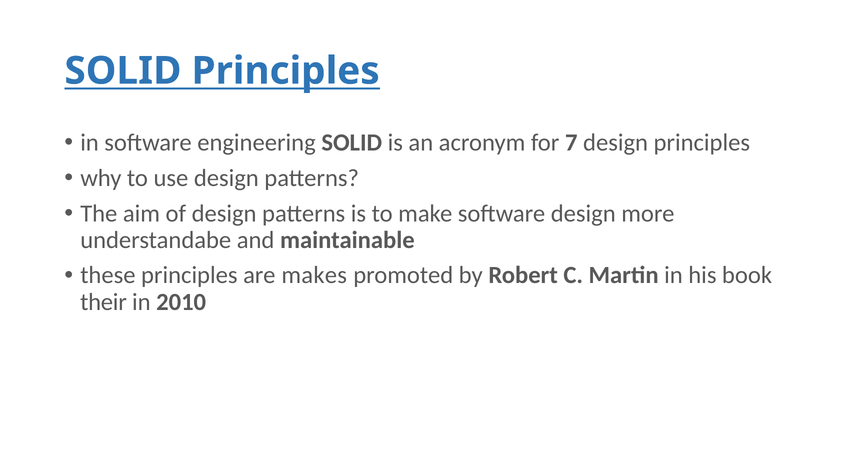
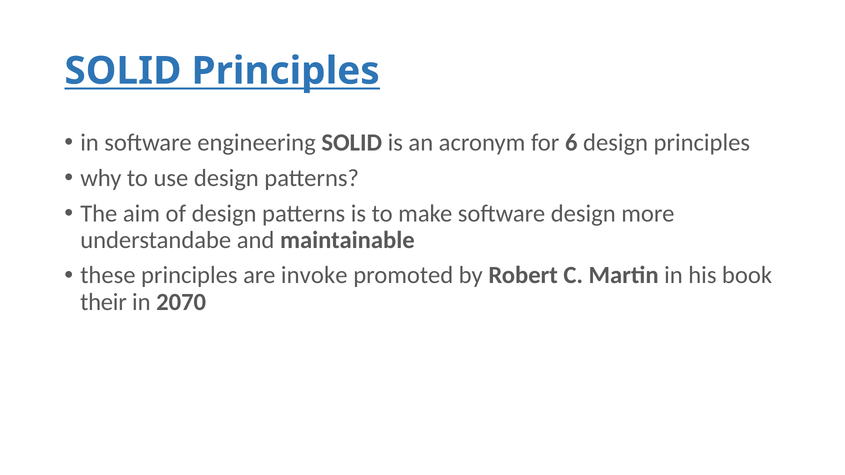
7: 7 -> 6 (571, 143)
makes: makes -> invoke (314, 276)
2010: 2010 -> 2070 (181, 302)
